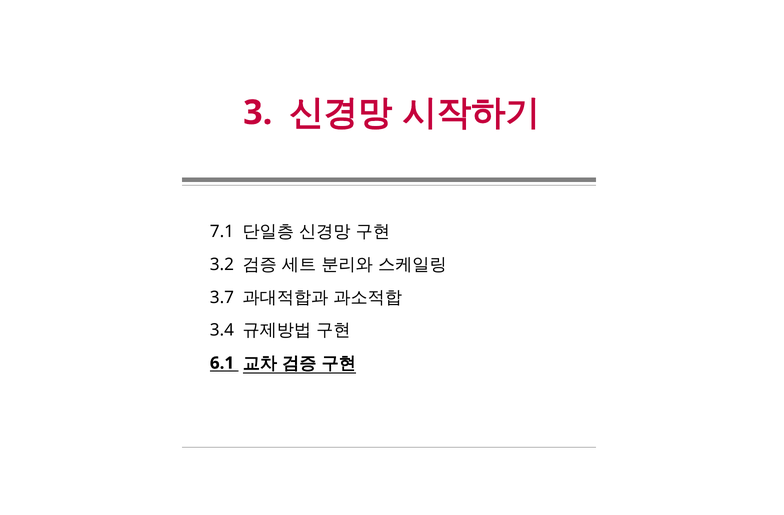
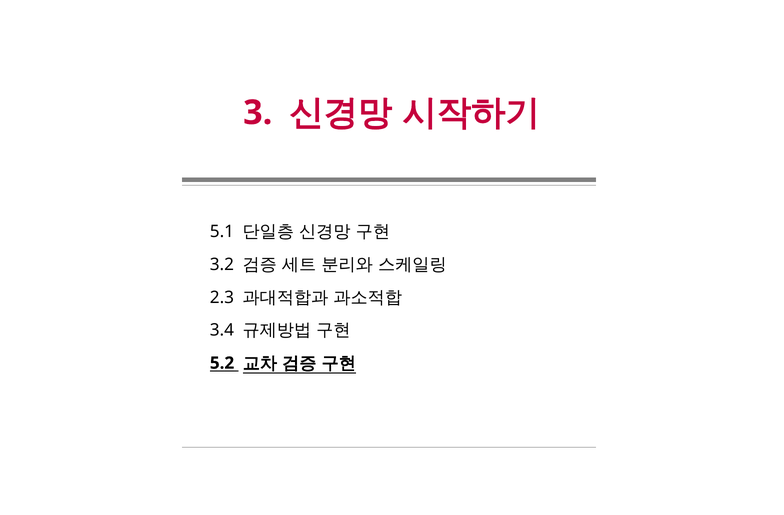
7.1: 7.1 -> 5.1 (222, 232)
3.7: 3.7 -> 2.3 (222, 297)
6.1: 6.1 -> 5.2 (222, 363)
